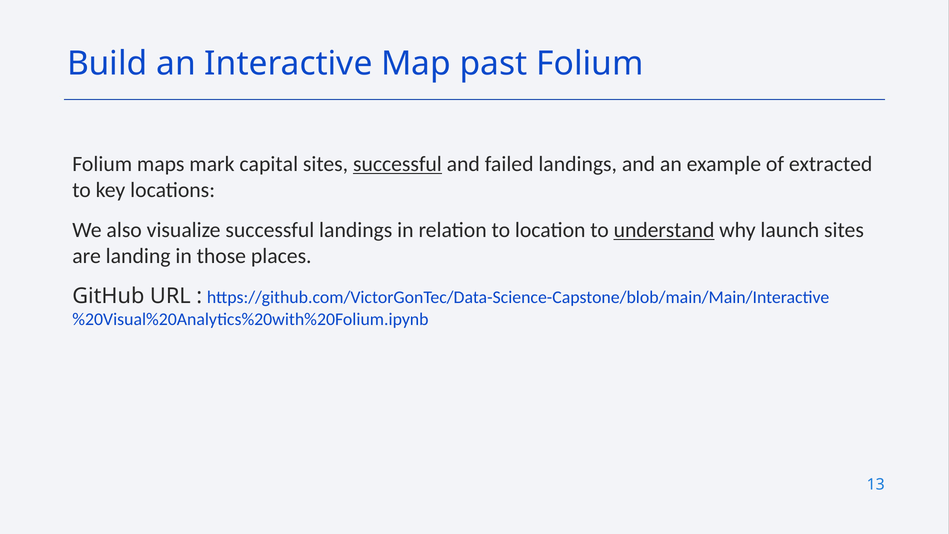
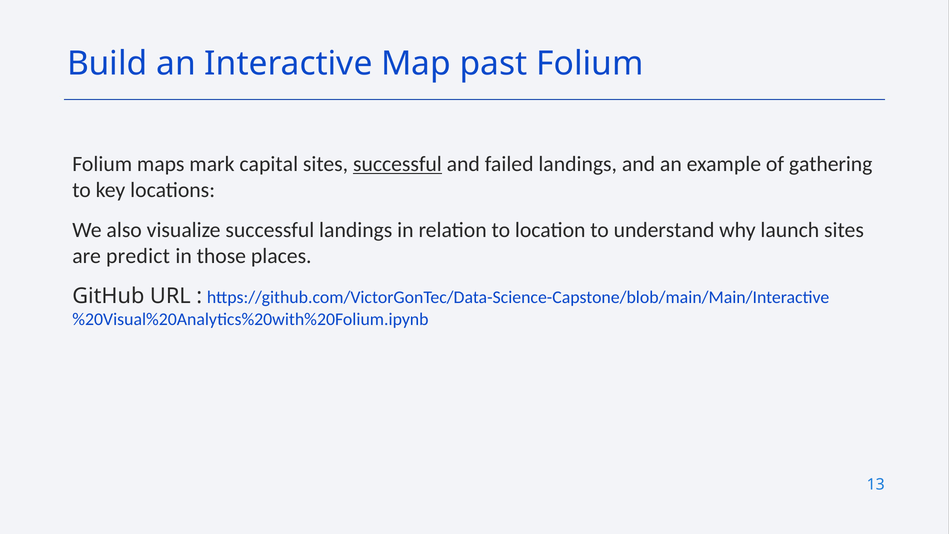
extracted: extracted -> gathering (831, 164)
understand underline: present -> none (664, 230)
landing: landing -> predict (138, 256)
